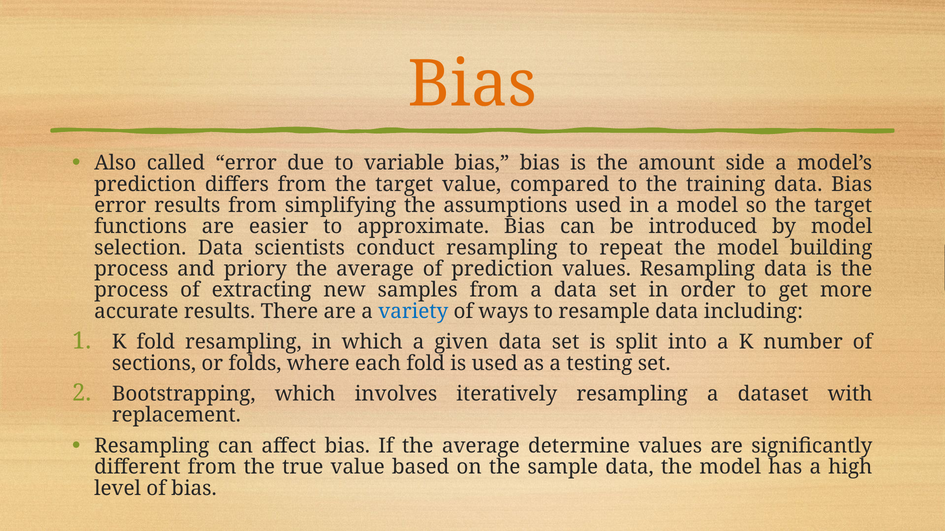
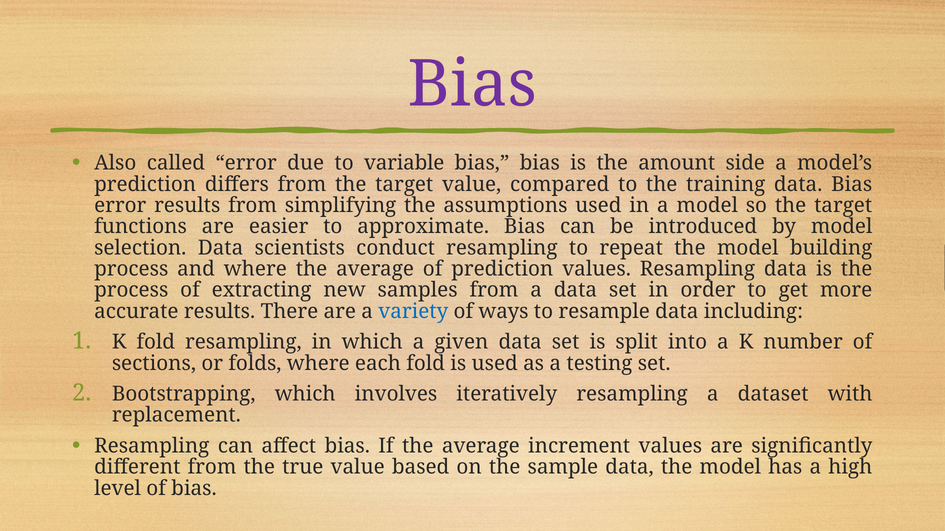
Bias colour: orange -> purple (472, 84)
and priory: priory -> where (255, 269)
determine: determine -> increment (579, 446)
